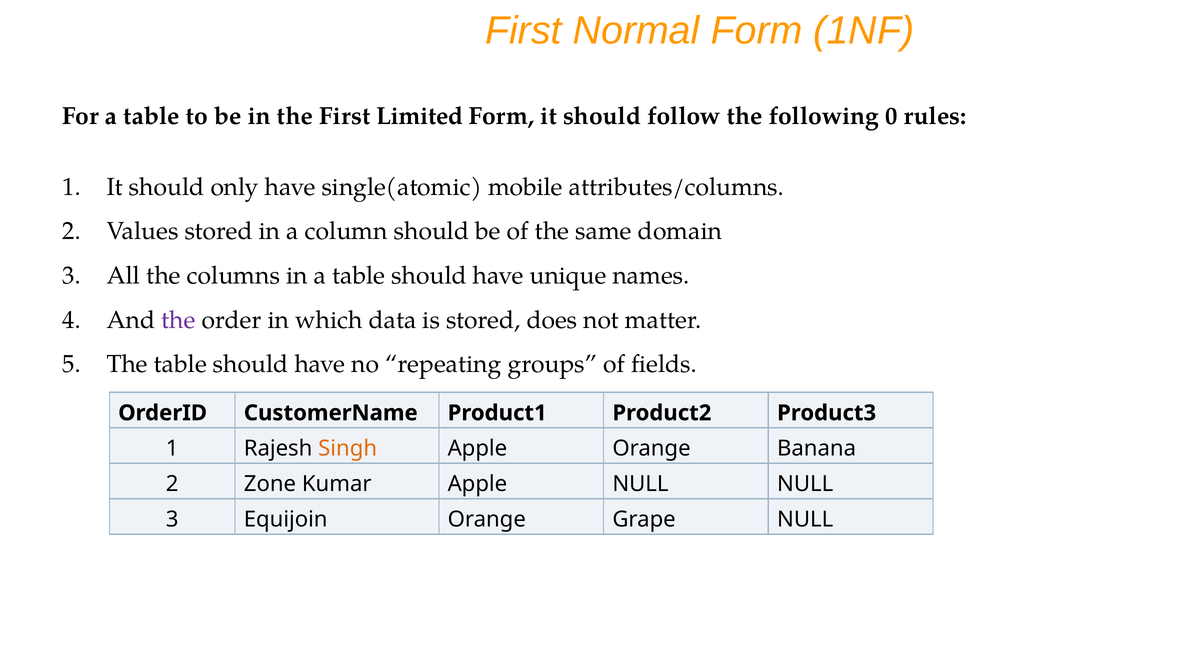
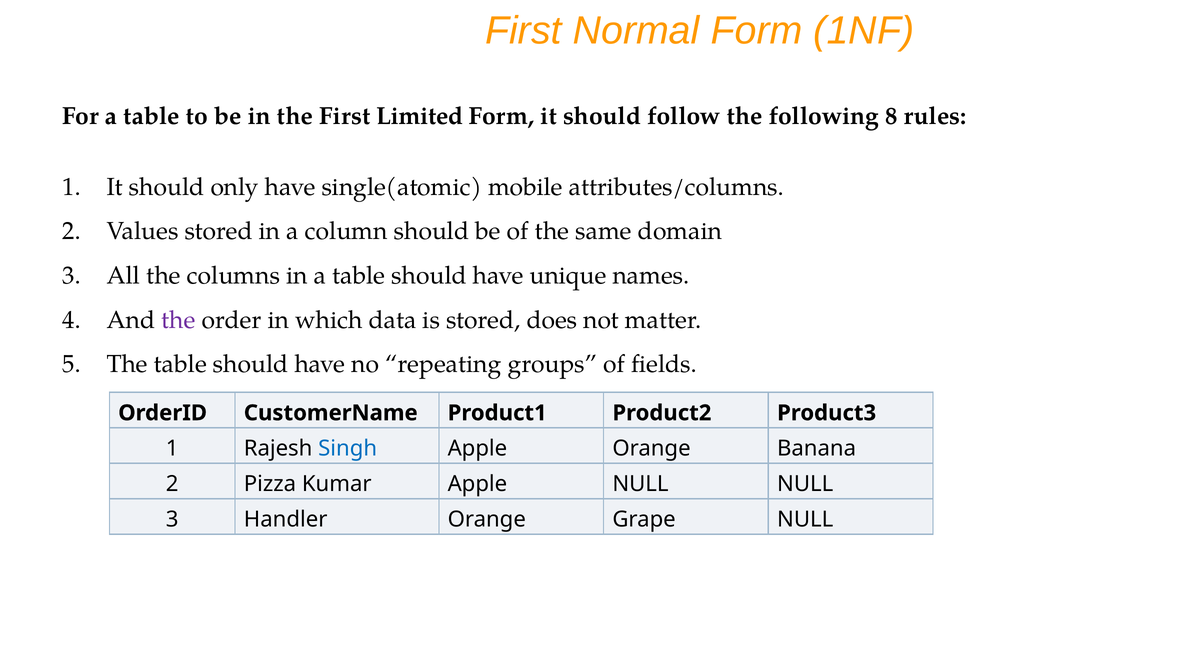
0: 0 -> 8 (891, 116)
Singh colour: orange -> blue (348, 448)
Zone: Zone -> Pizza (270, 484)
Equijoin: Equijoin -> Handler (286, 519)
